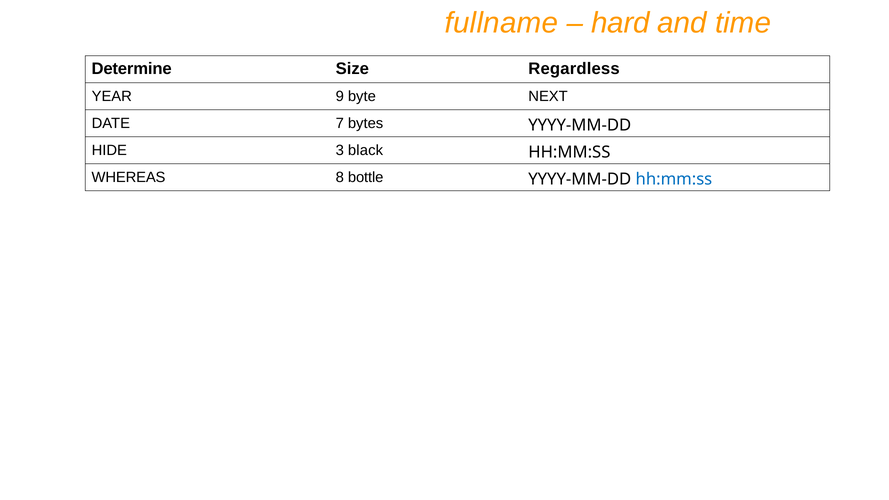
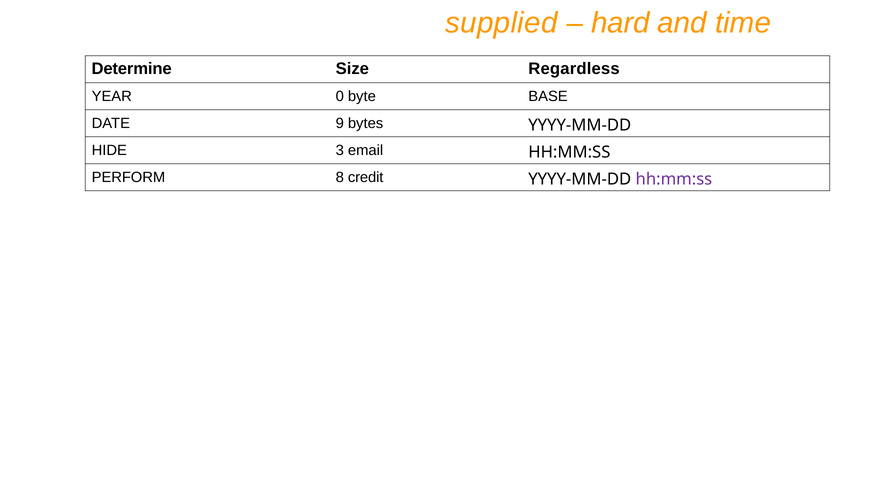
fullname: fullname -> supplied (501, 23)
9: 9 -> 0 (340, 97)
NEXT: NEXT -> BASE (548, 97)
7: 7 -> 9 (340, 124)
black: black -> email (366, 151)
WHEREAS: WHEREAS -> PERFORM (128, 178)
bottle: bottle -> credit (366, 178)
hh:mm:ss colour: blue -> purple (674, 179)
